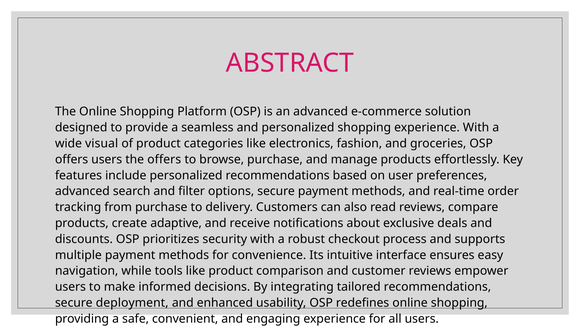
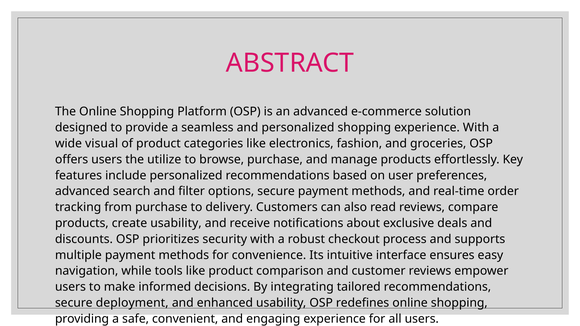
the offers: offers -> utilize (164, 160)
create adaptive: adaptive -> usability (176, 223)
